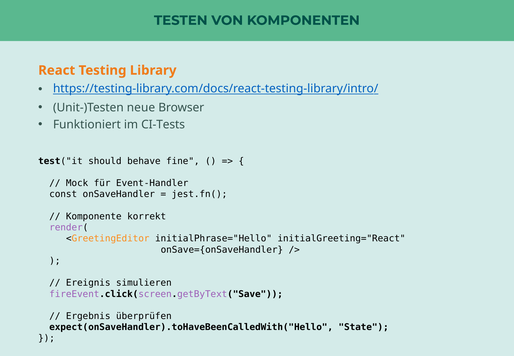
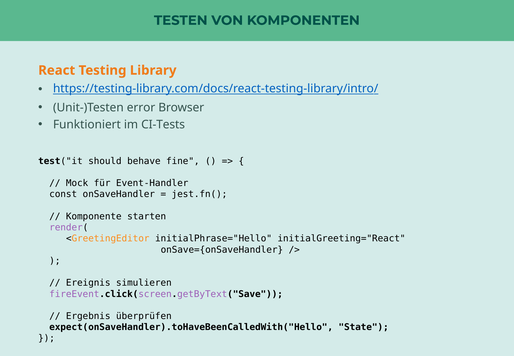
neue: neue -> error (141, 107)
korrekt: korrekt -> starten (147, 216)
